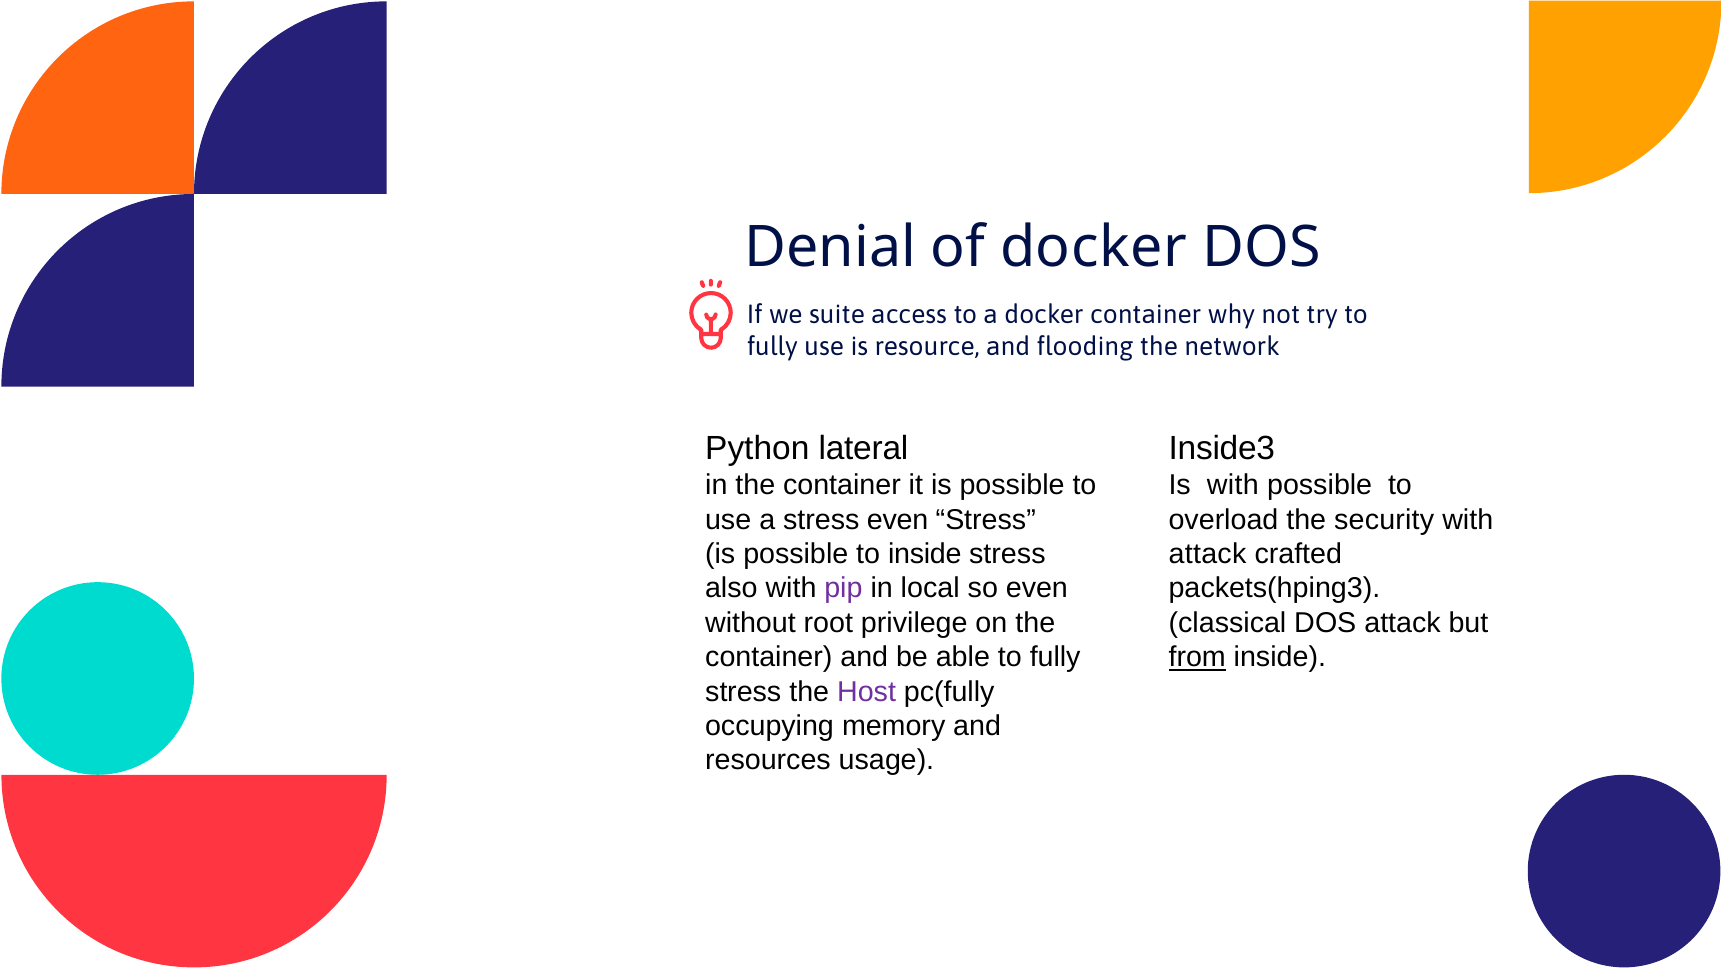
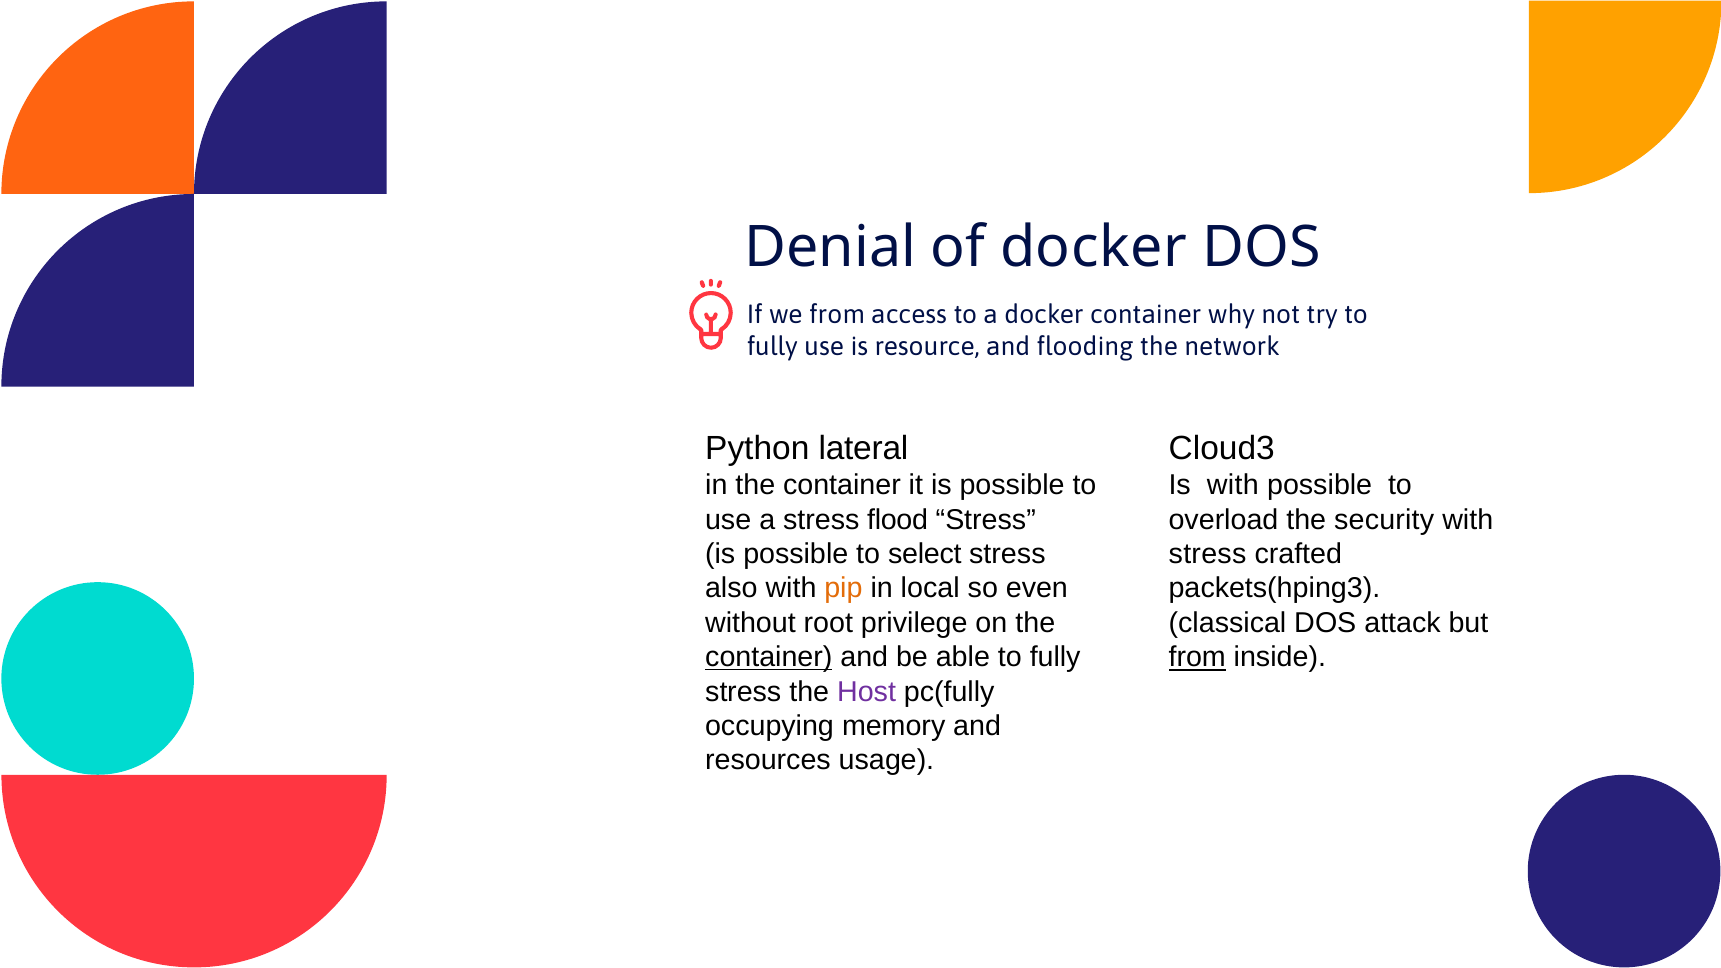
we suite: suite -> from (837, 315)
Inside3: Inside3 -> Cloud3 (1222, 448)
stress even: even -> flood (898, 520)
to inside: inside -> select (925, 554)
attack: attack -> stress (1208, 554)
pip colour: purple -> orange (843, 588)
container underline: none -> present (769, 657)
